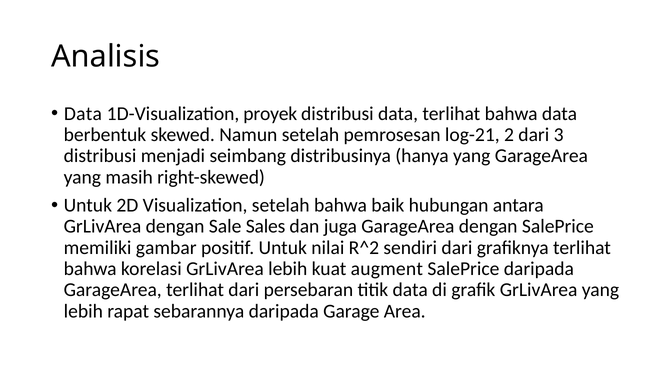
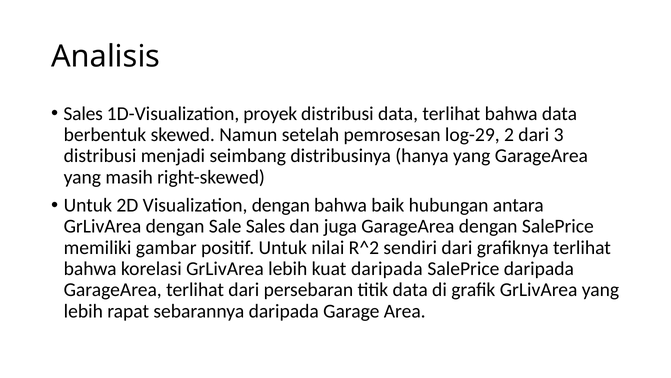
Data: Data -> Sales (83, 113)
log-21: log-21 -> log-29 (472, 135)
Visualization setelah: setelah -> dengan (281, 205)
kuat augment: augment -> daripada (387, 268)
